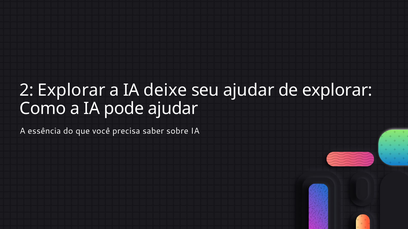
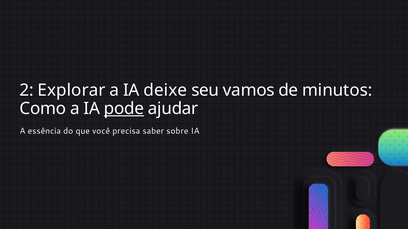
seu ajudar: ajudar -> vamos (249, 91)
de explorar: explorar -> minutos (337, 91)
pode underline: none -> present (124, 109)
